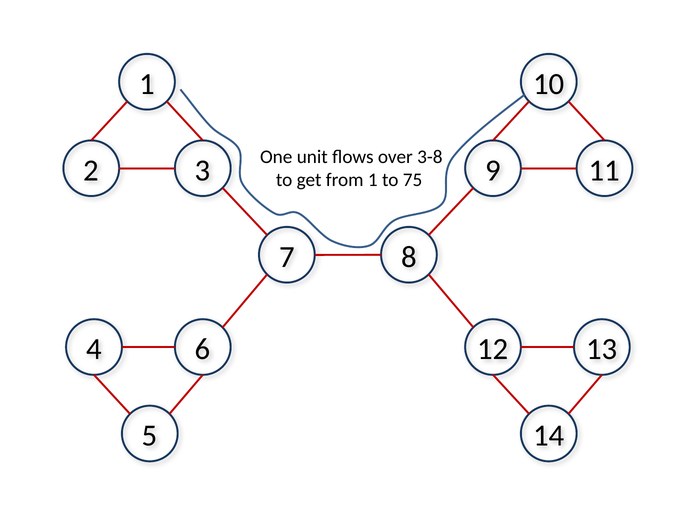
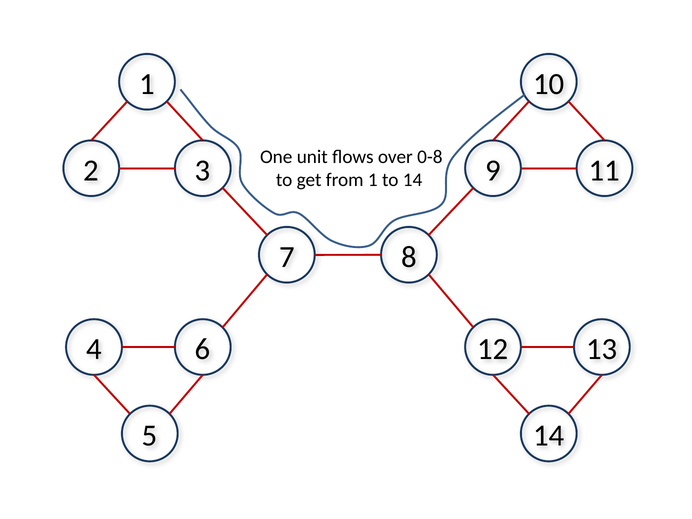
3-8: 3-8 -> 0-8 (430, 157)
to 75: 75 -> 14 (413, 180)
